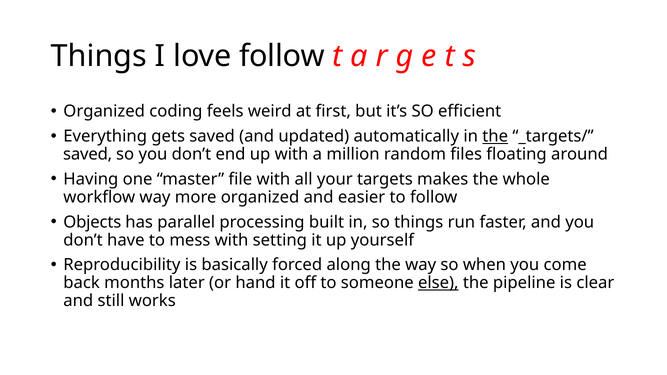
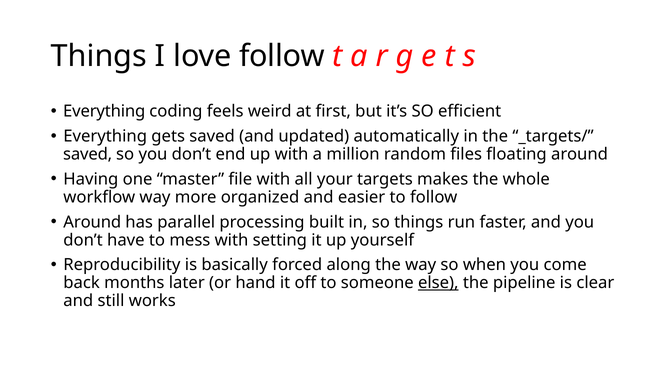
Organized: Organized -> Everything (104, 111)
the underline: present -> none (495, 136)
Objects: Objects -> Around (92, 222)
